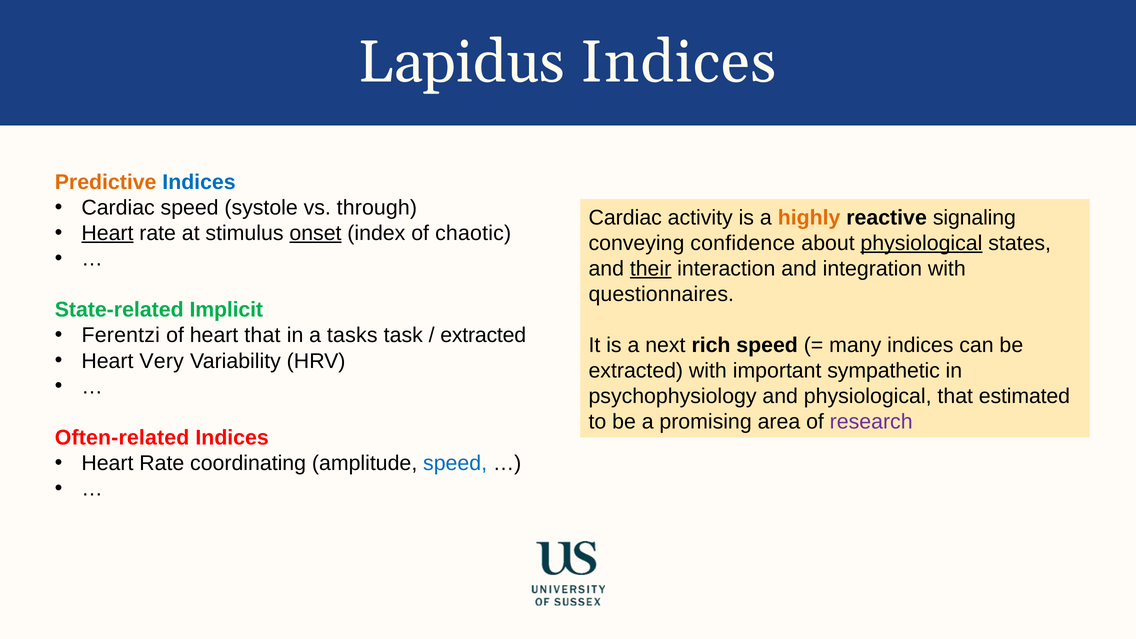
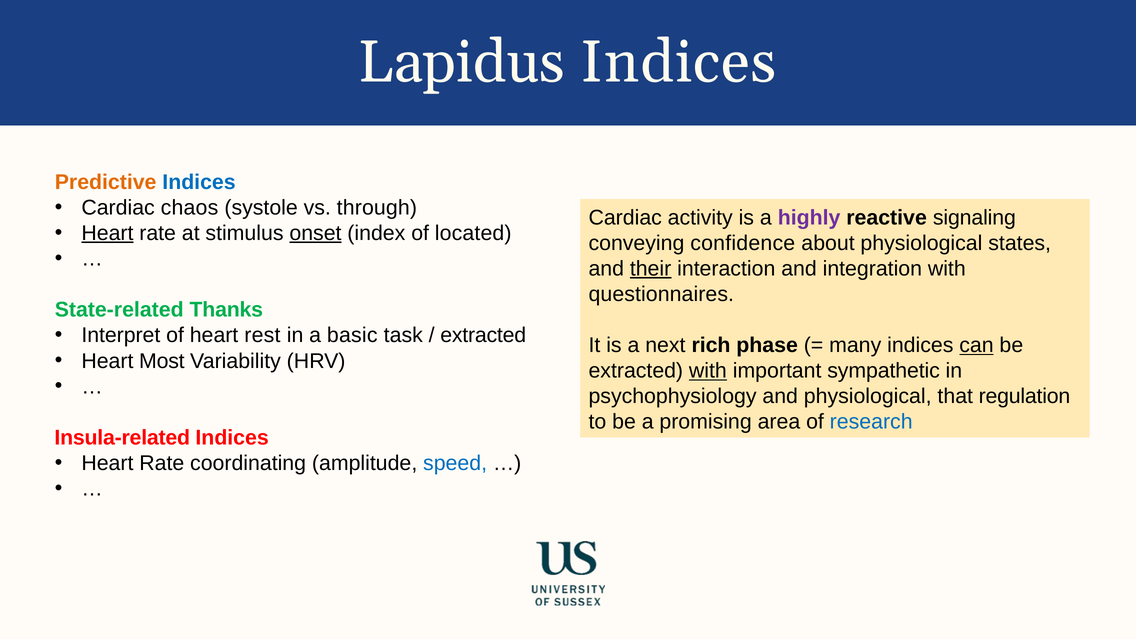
Cardiac speed: speed -> chaos (189, 208)
highly colour: orange -> purple (809, 217)
chaotic: chaotic -> located (473, 233)
physiological underline: present -> none (921, 243)
Implicit: Implicit -> Thanks (226, 310)
Ferentzi: Ferentzi -> Interpret (121, 335)
heart that: that -> rest (262, 335)
tasks: tasks -> basic (352, 335)
rich speed: speed -> phase (767, 345)
can underline: none -> present (976, 345)
Very: Very -> Most (162, 361)
with underline: none -> present (708, 371)
estimated: estimated -> regulation (1024, 396)
research colour: purple -> blue (871, 422)
Often-related: Often-related -> Insula-related (122, 438)
